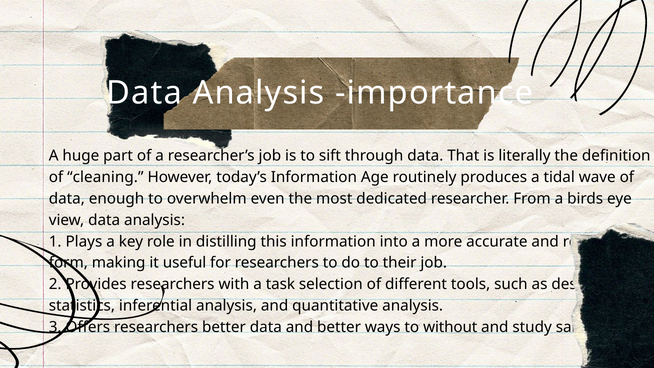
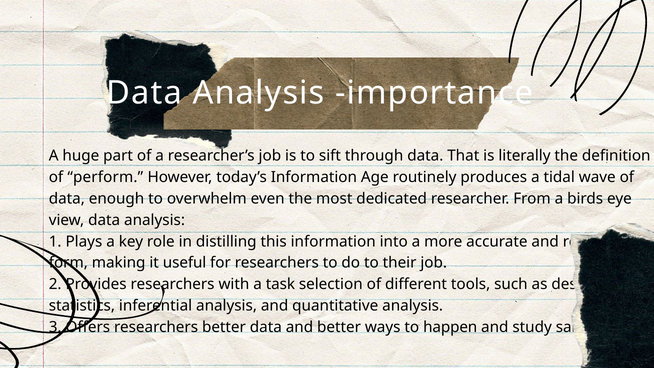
cleaning: cleaning -> perform (105, 177)
without: without -> happen (450, 327)
